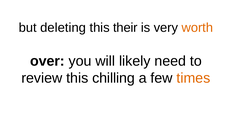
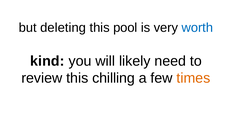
their: their -> pool (125, 27)
worth colour: orange -> blue (197, 27)
over: over -> kind (47, 61)
